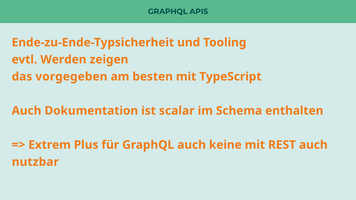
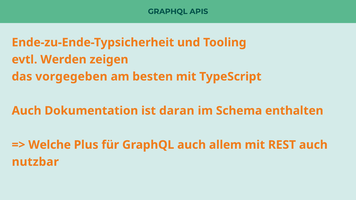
scalar: scalar -> daran (177, 111)
Extrem: Extrem -> Welche (50, 145)
keine: keine -> allem (225, 145)
